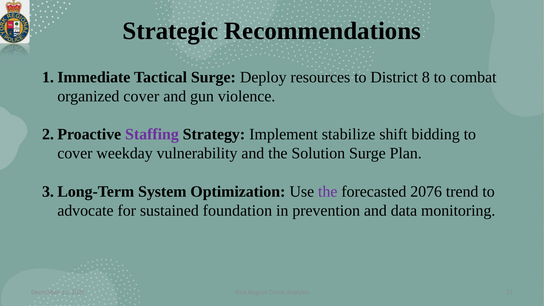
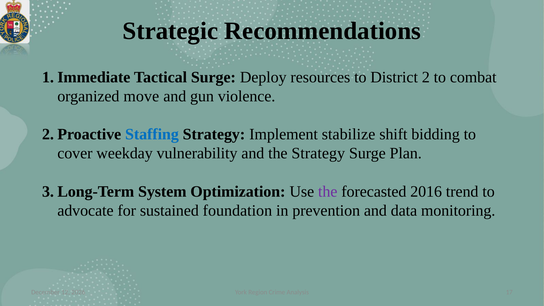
8: 8 -> 2 (426, 77)
organized cover: cover -> move (141, 96)
Staffing colour: purple -> blue (152, 134)
the Solution: Solution -> Strategy (318, 153)
2076: 2076 -> 2016 (426, 191)
